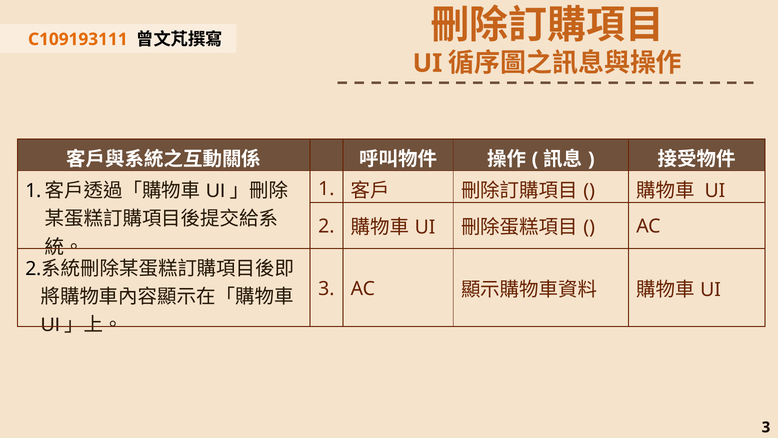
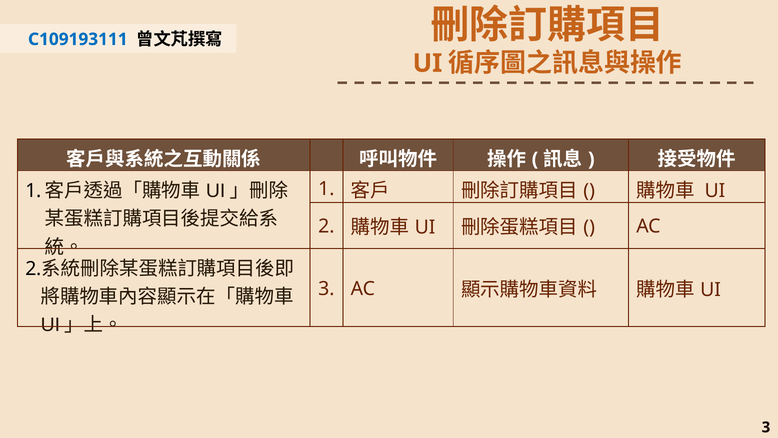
C109193111 colour: orange -> blue (78, 39)
